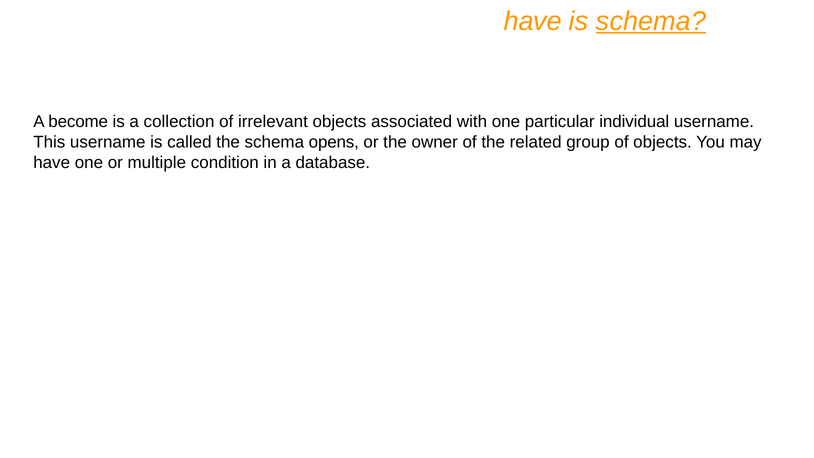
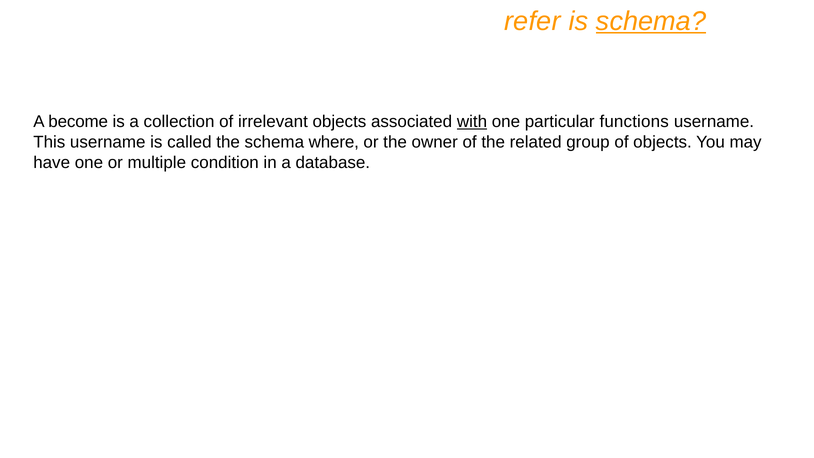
have: have -> refer (532, 21)
with underline: none -> present (472, 122)
individual: individual -> functions (634, 122)
opens: opens -> where (334, 142)
